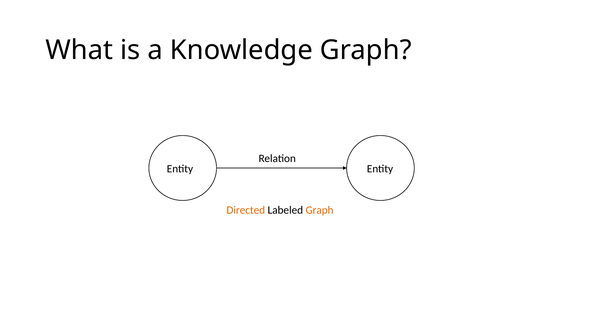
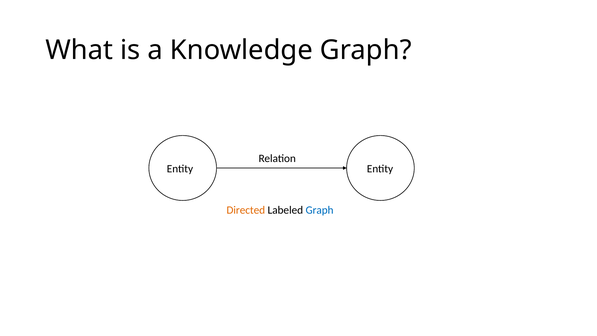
Graph colour: orange -> blue (320, 210)
